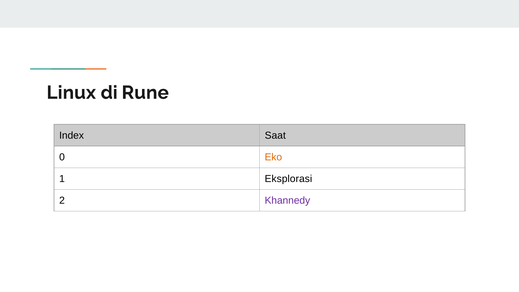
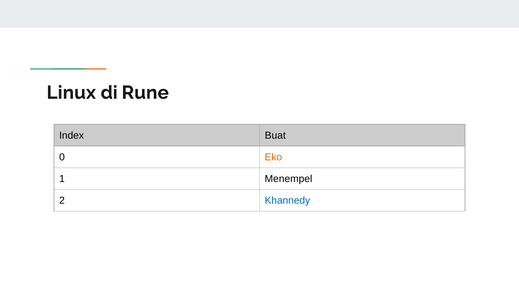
Saat: Saat -> Buat (275, 135)
Eksplorasi: Eksplorasi -> Menempel (288, 179)
Khannedy colour: purple -> blue (287, 200)
